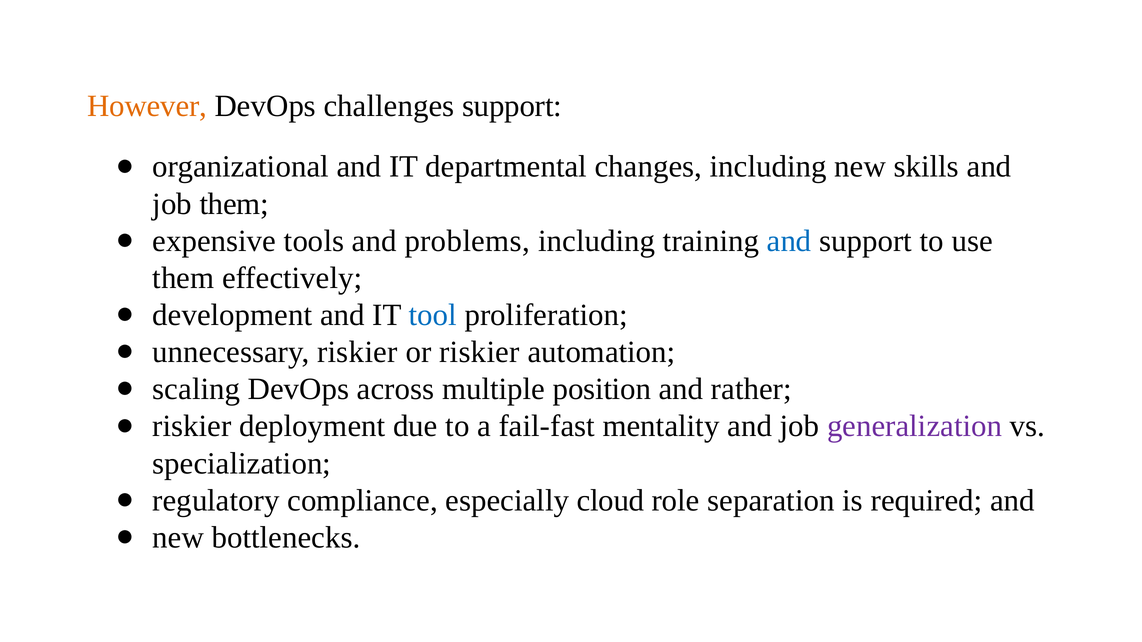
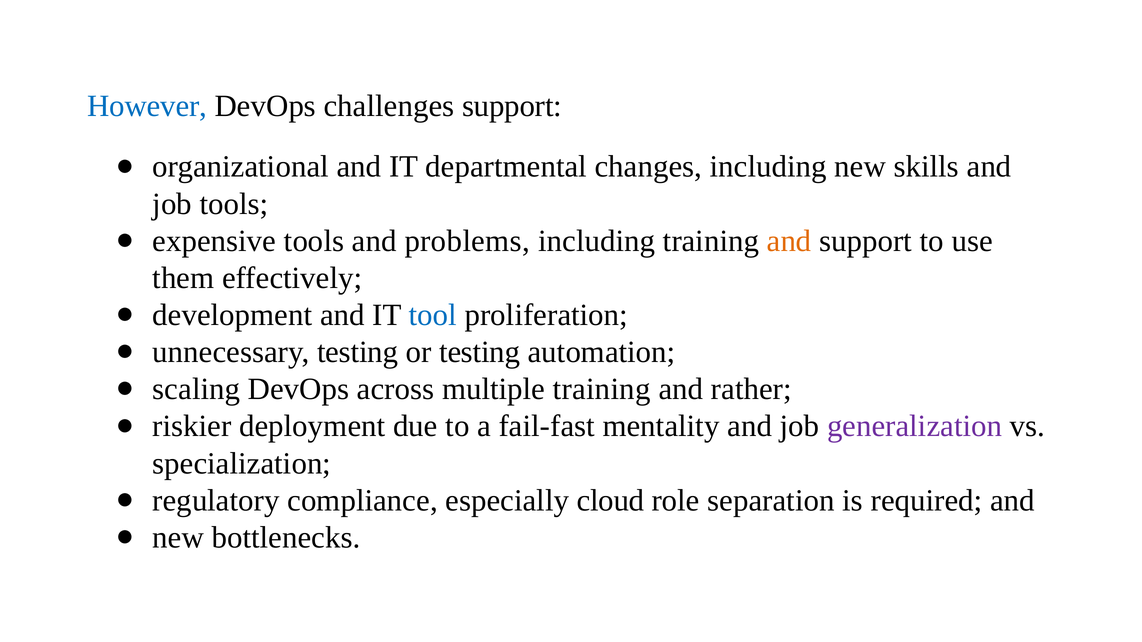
However colour: orange -> blue (147, 106)
job them: them -> tools (234, 204)
and colour: blue -> orange (789, 241)
unnecessary riskier: riskier -> testing (358, 352)
or riskier: riskier -> testing (480, 352)
multiple position: position -> training (602, 389)
